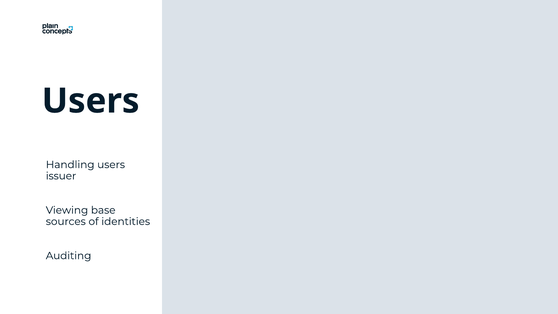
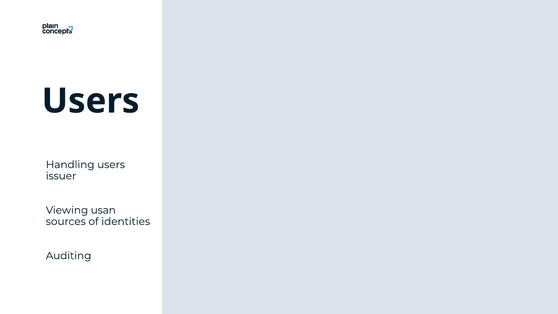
base: base -> usan (103, 210)
